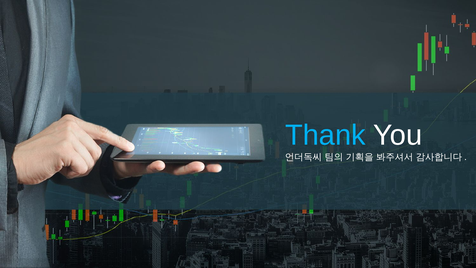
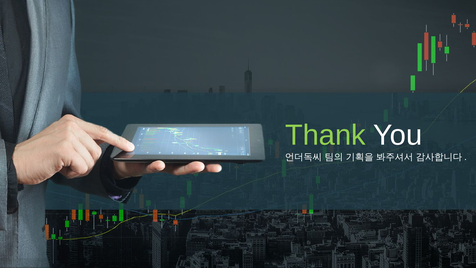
Thank colour: light blue -> light green (325, 135)
